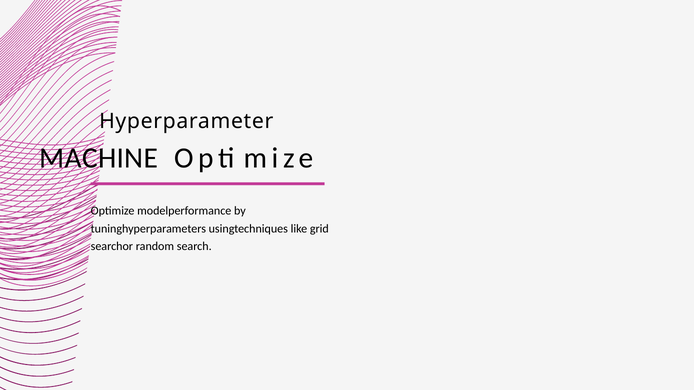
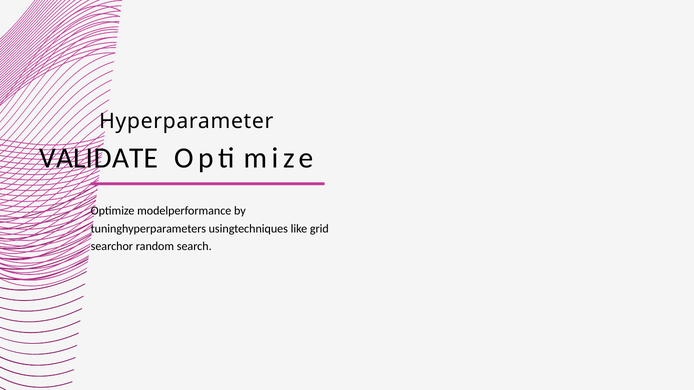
MACHINE: MACHINE -> VALIDATE (99, 158)
